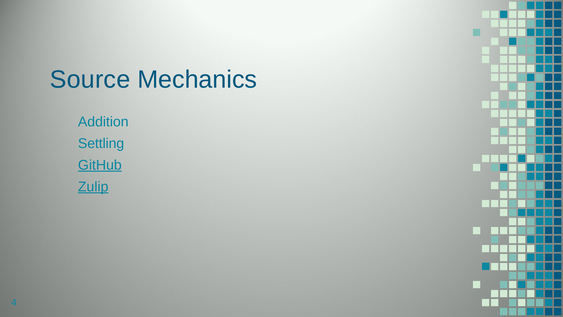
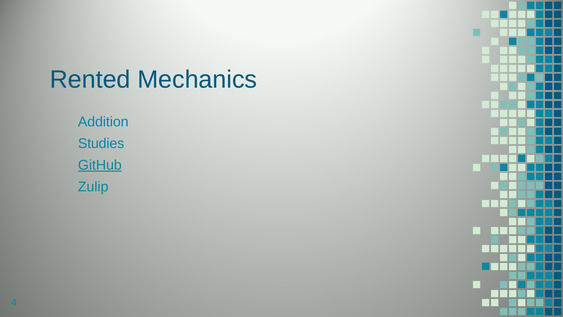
Source: Source -> Rented (90, 79)
Settling: Settling -> Studies (101, 143)
Zulip underline: present -> none (93, 187)
